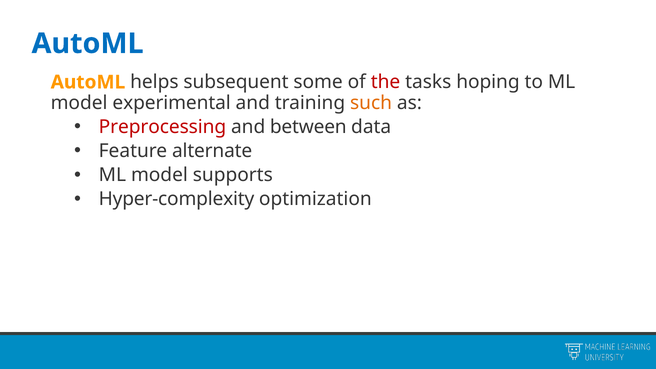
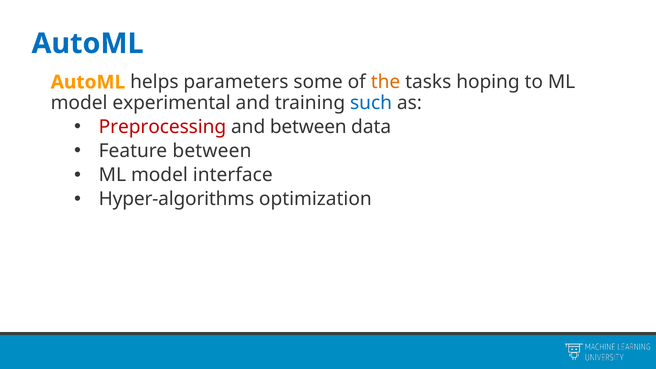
subsequent: subsequent -> parameters (236, 82)
the colour: red -> orange (386, 82)
such colour: orange -> blue (371, 103)
Feature alternate: alternate -> between (212, 151)
supports: supports -> interface (233, 175)
Hyper-complexity: Hyper-complexity -> Hyper-algorithms (176, 199)
